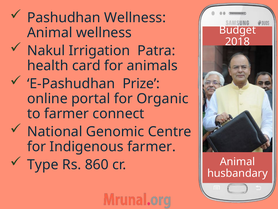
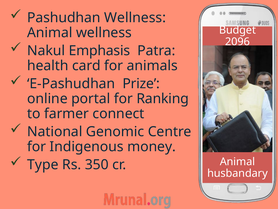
2018: 2018 -> 2096 (237, 42)
Irrigation: Irrigation -> Emphasis (99, 50)
Organic: Organic -> Ranking (163, 98)
Indigenous farmer: farmer -> money (152, 146)
860: 860 -> 350 (97, 164)
